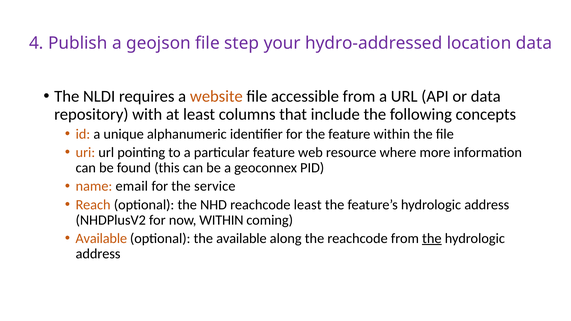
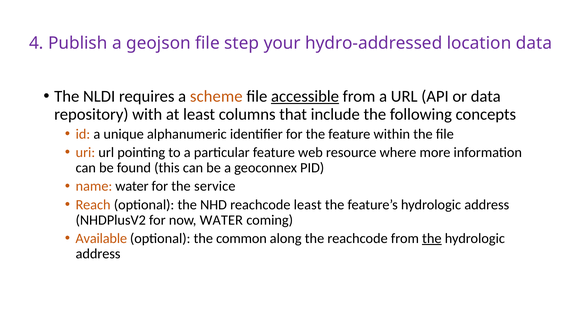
website: website -> scheme (216, 97)
accessible underline: none -> present (305, 97)
name email: email -> water (132, 186)
now WITHIN: WITHIN -> WATER (221, 220)
the available: available -> common (241, 239)
